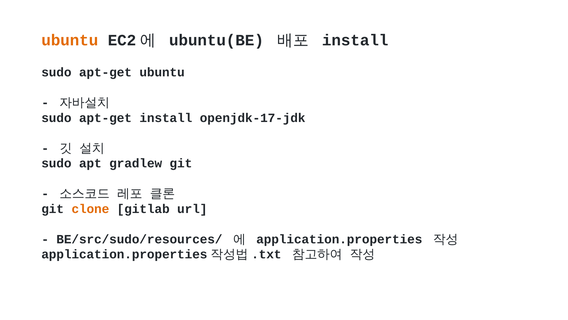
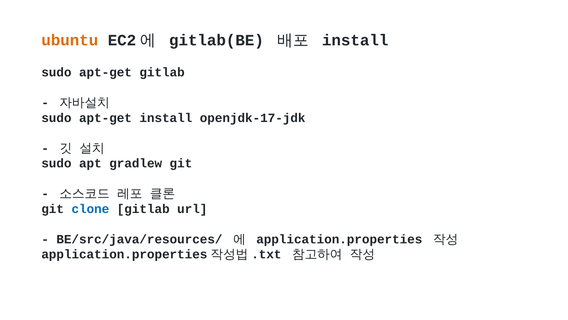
ubuntu(BE: ubuntu(BE -> gitlab(BE (216, 40)
apt-get ubuntu: ubuntu -> gitlab (162, 72)
clone colour: orange -> blue (90, 209)
BE/src/sudo/resources/: BE/src/sudo/resources/ -> BE/src/java/resources/ (139, 239)
